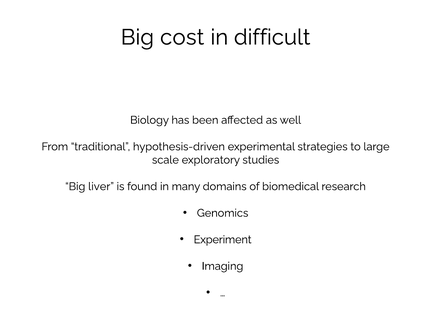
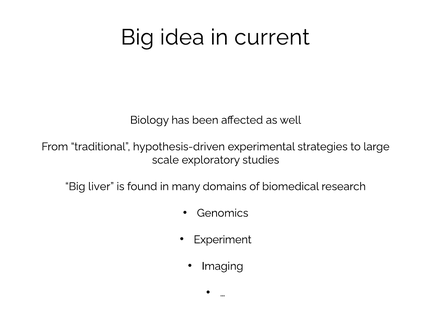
cost: cost -> idea (182, 37)
difficult: difficult -> current (272, 37)
